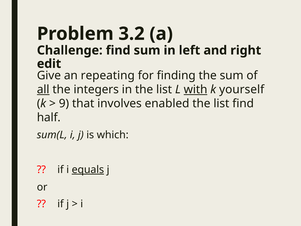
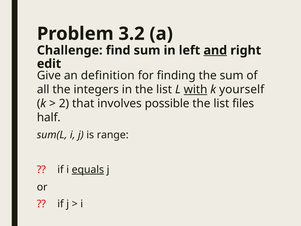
and underline: none -> present (215, 50)
repeating: repeating -> definition (108, 75)
all underline: present -> none (43, 89)
9: 9 -> 2 (64, 103)
enabled: enabled -> possible (167, 103)
list find: find -> files (243, 103)
which: which -> range (113, 135)
